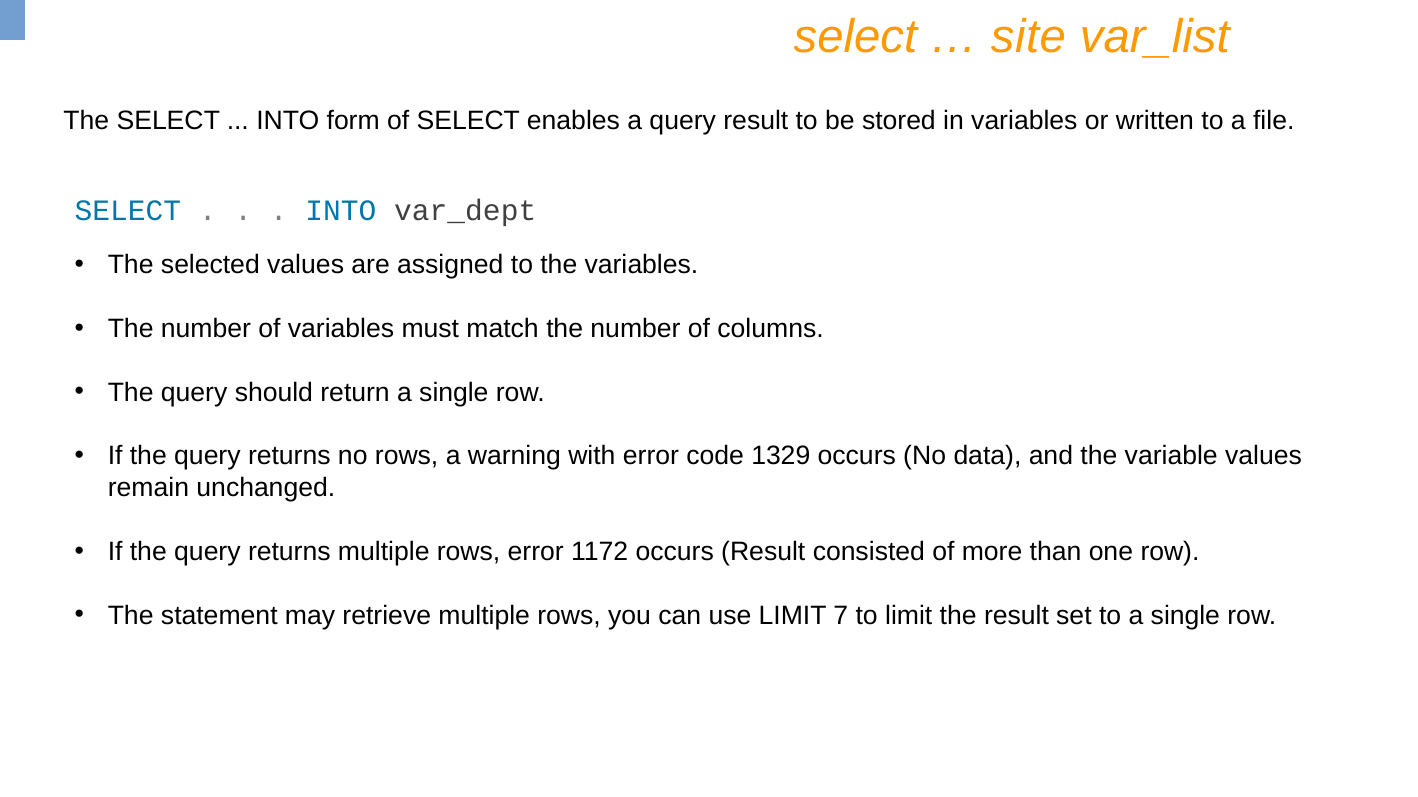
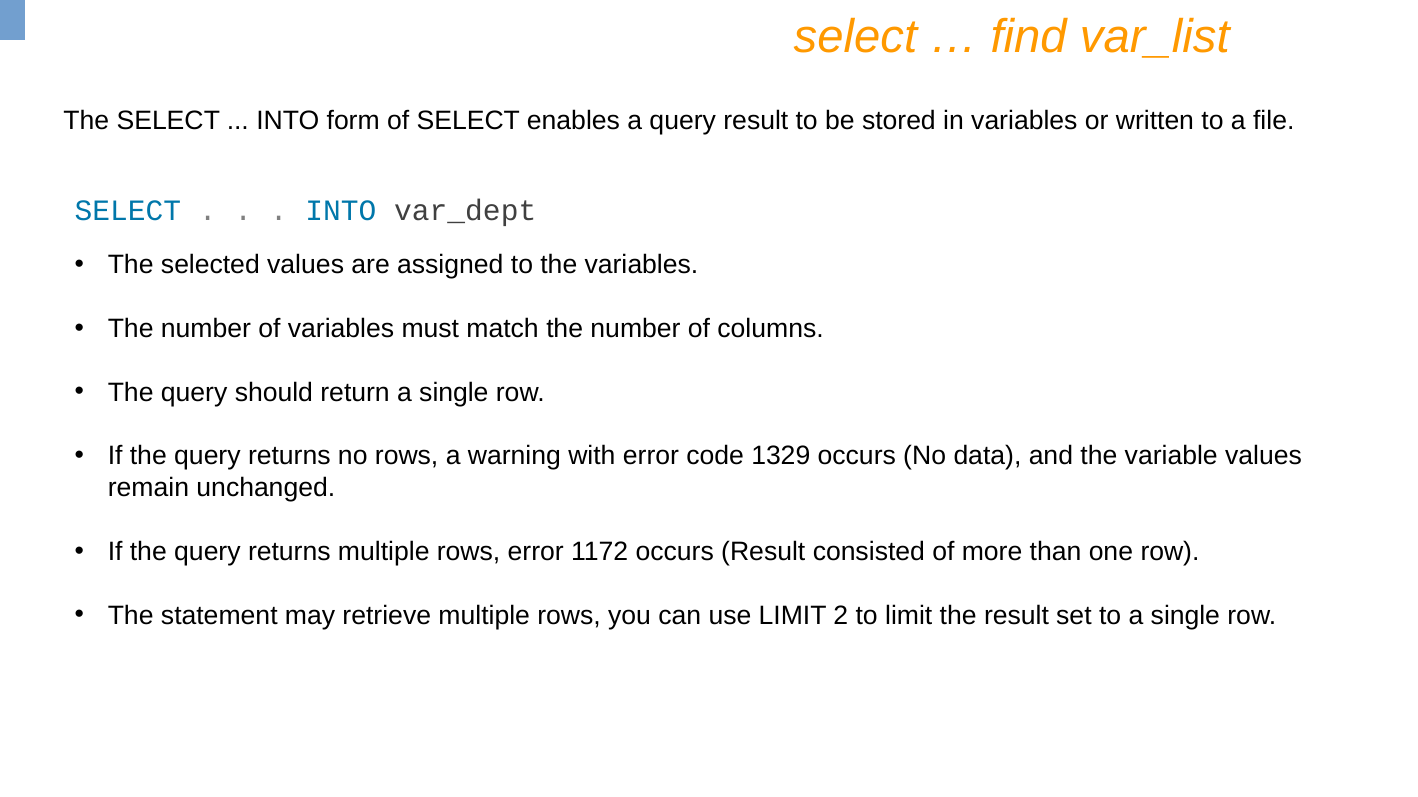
site: site -> find (1029, 37)
7: 7 -> 2 (841, 616)
